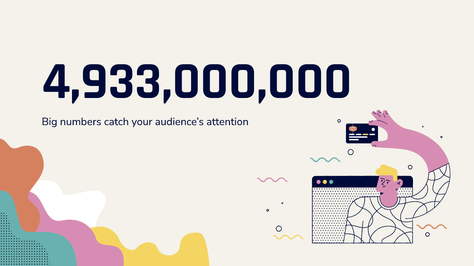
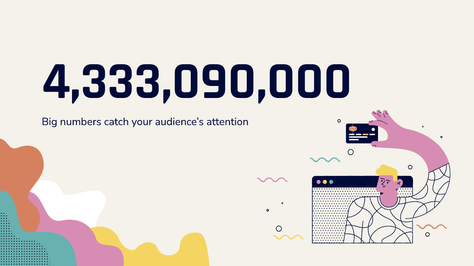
4,933,000,000: 4,933,000,000 -> 4,333,090,000 (197, 81)
